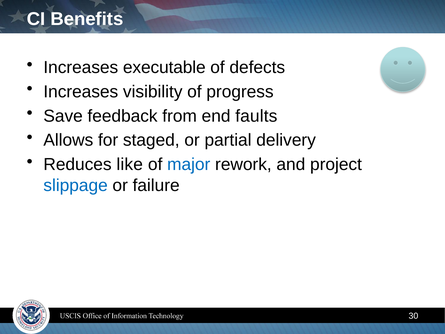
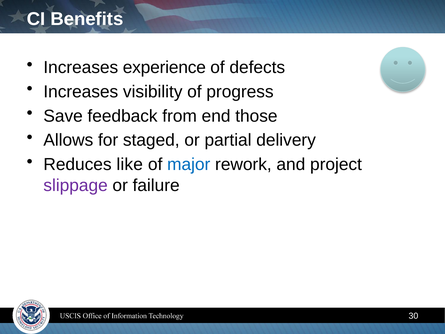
executable: executable -> experience (164, 67)
faults: faults -> those (256, 116)
slippage colour: blue -> purple (76, 185)
